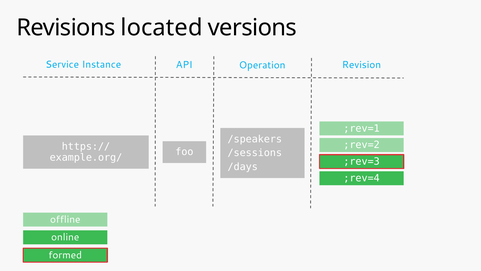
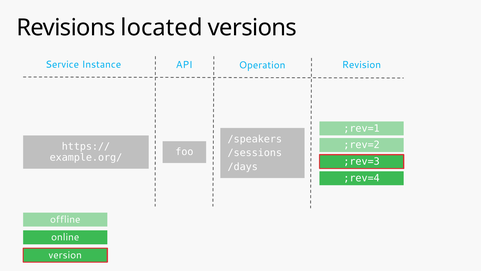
formed: formed -> version (65, 255)
